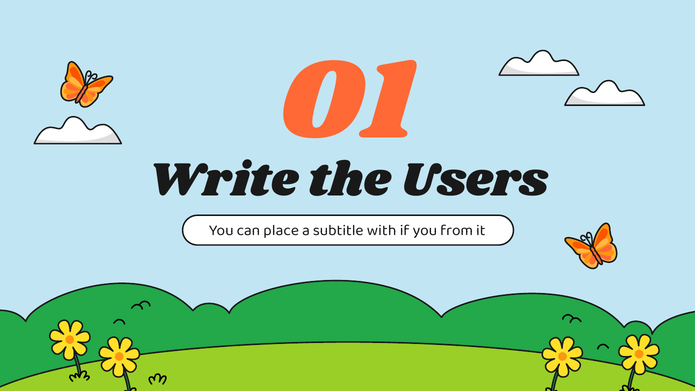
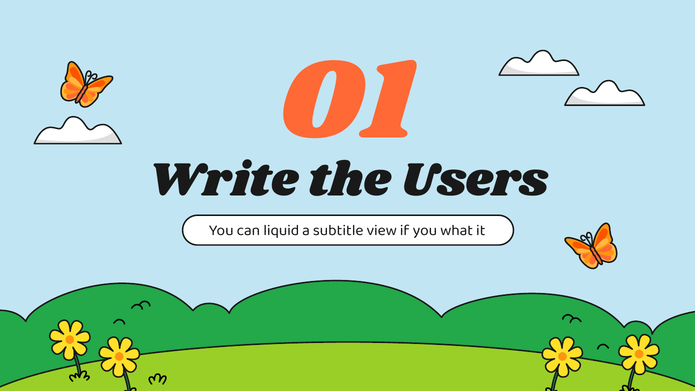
place: place -> liquid (281, 230)
with: with -> view (382, 230)
from: from -> what (457, 230)
